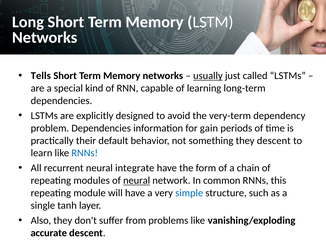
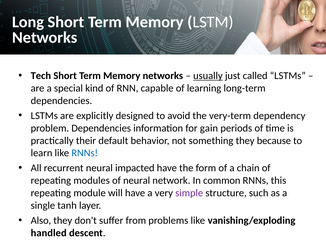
Tells: Tells -> Tech (41, 76)
they descent: descent -> because (274, 141)
integrate: integrate -> impacted (135, 168)
neural underline: present -> none (137, 181)
simple colour: blue -> purple (189, 193)
accurate: accurate -> handled (49, 233)
